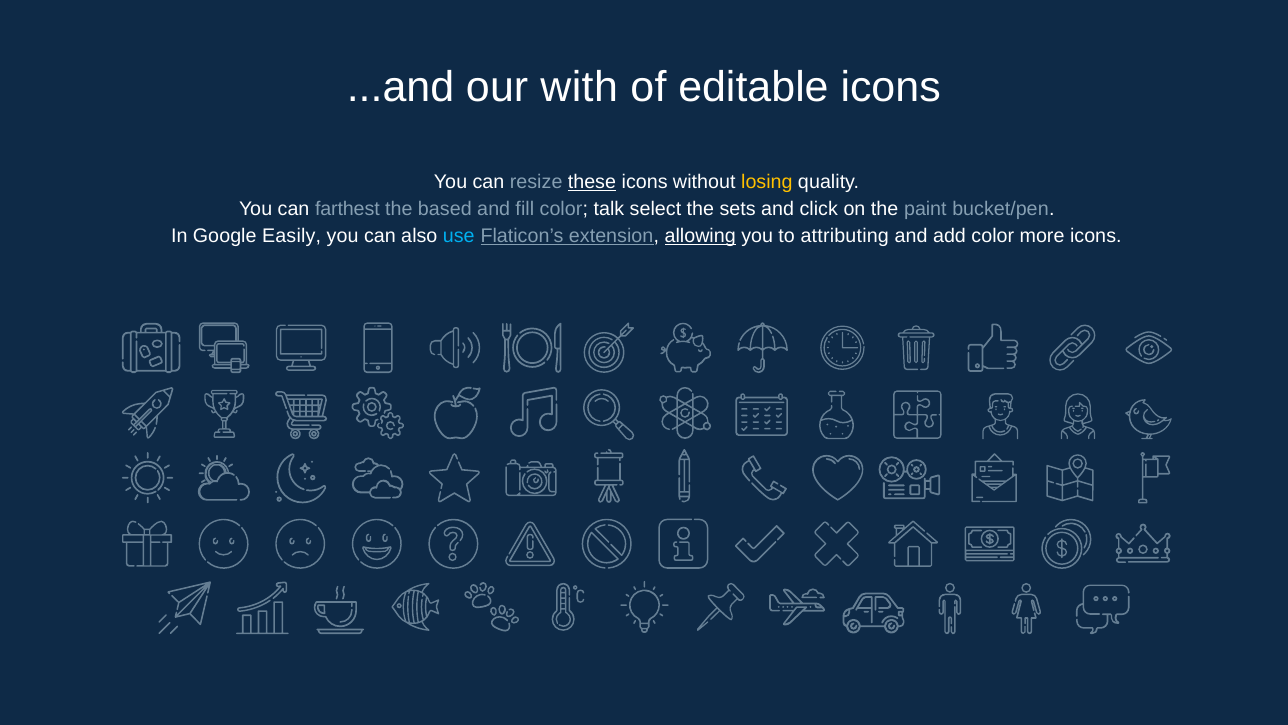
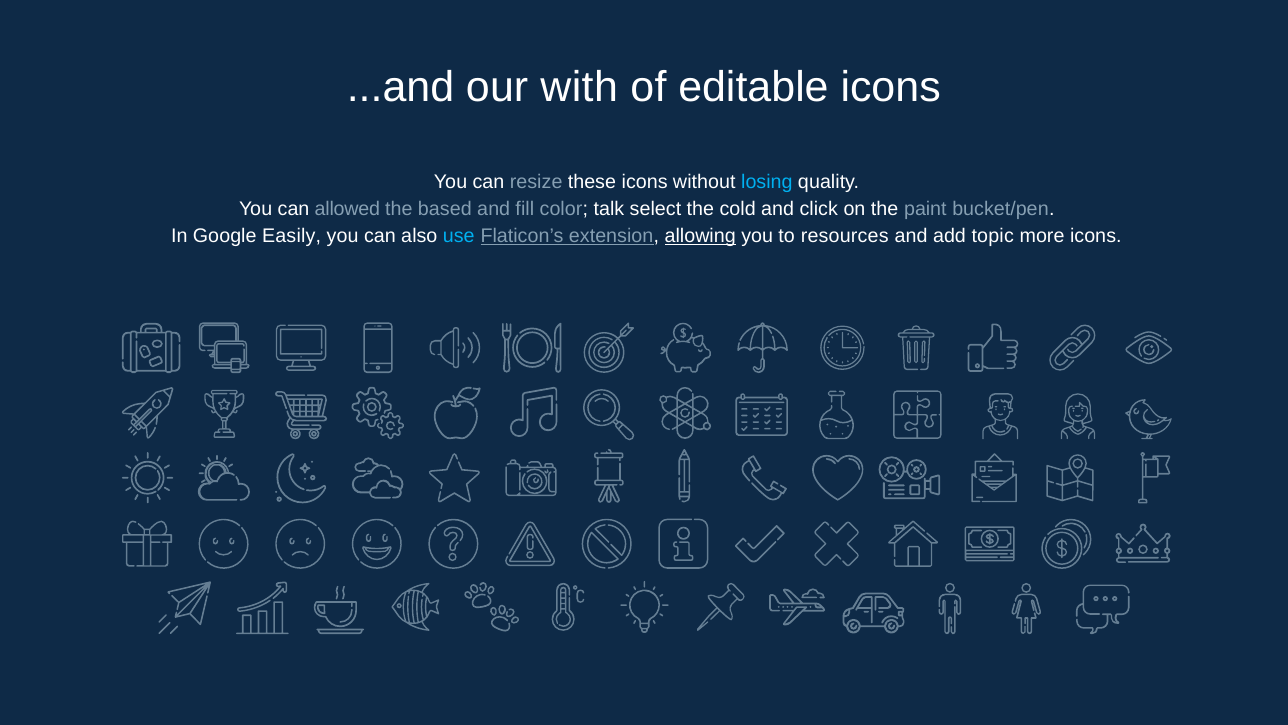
these underline: present -> none (592, 182)
losing colour: yellow -> light blue (767, 182)
farthest: farthest -> allowed (347, 209)
sets: sets -> cold (738, 209)
attributing: attributing -> resources (845, 236)
add color: color -> topic (993, 236)
